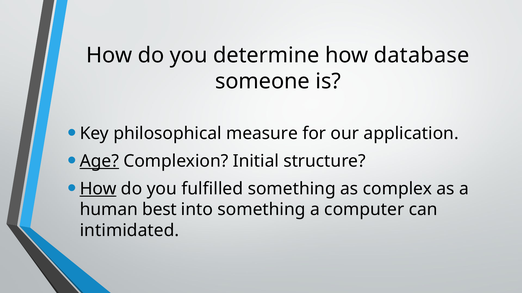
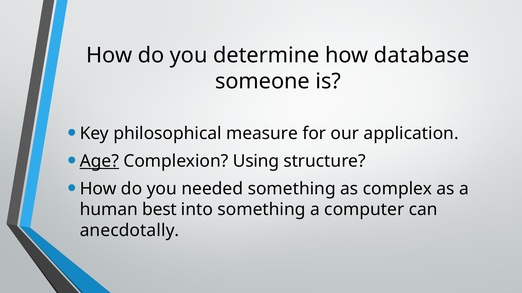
Initial: Initial -> Using (256, 161)
How underline: present -> none (98, 189)
fulfilled: fulfilled -> needed (212, 189)
intimidated: intimidated -> anecdotally (130, 231)
